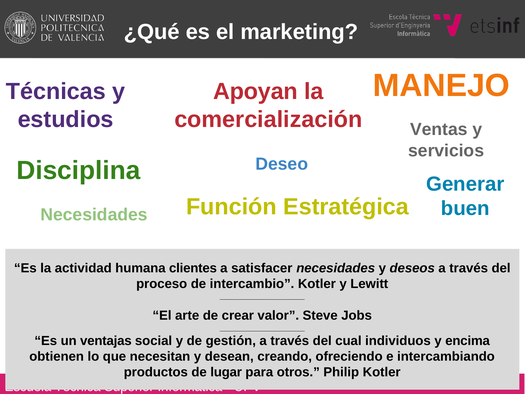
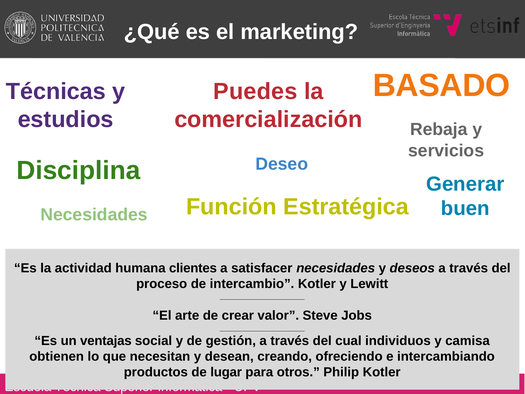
MANEJO: MANEJO -> BASADO (441, 85)
Apoyan: Apoyan -> Puedes (255, 92)
Ventas: Ventas -> Rebaja (439, 129)
encima: encima -> camisa (468, 341)
